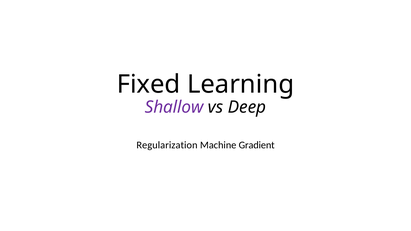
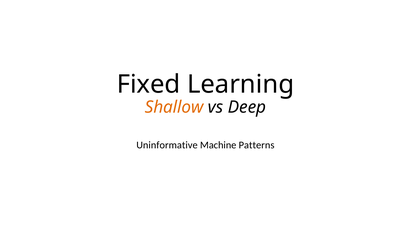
Shallow colour: purple -> orange (174, 107)
Regularization: Regularization -> Uninformative (167, 145)
Gradient: Gradient -> Patterns (257, 145)
